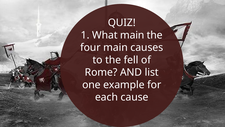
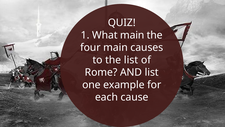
the fell: fell -> list (131, 60)
